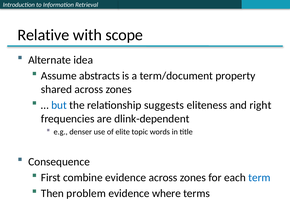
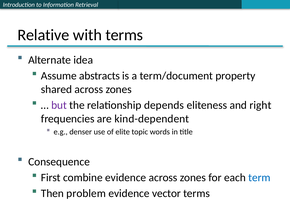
with scope: scope -> terms (124, 35)
but colour: blue -> purple (59, 105)
suggests: suggests -> depends (164, 105)
dlink-dependent: dlink-dependent -> kind-dependent (152, 118)
where: where -> vector (166, 193)
